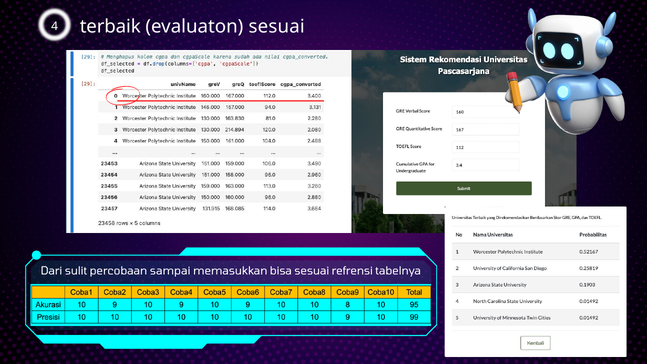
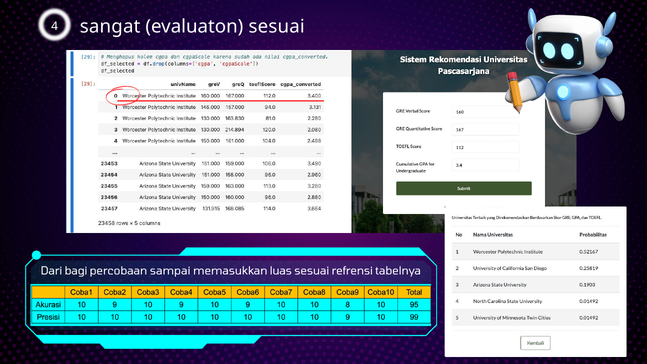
terbaik: terbaik -> sangat (110, 26)
sulit: sulit -> bagi (76, 271)
bisa: bisa -> luas (281, 271)
